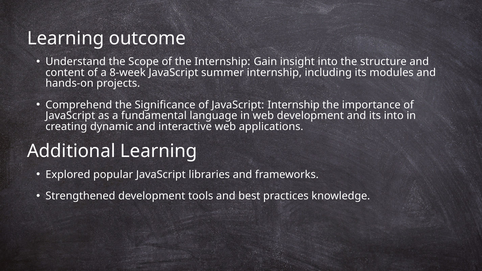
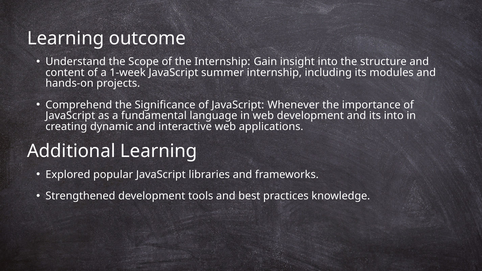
8-week: 8-week -> 1-week (128, 73)
JavaScript Internship: Internship -> Whenever (293, 105)
